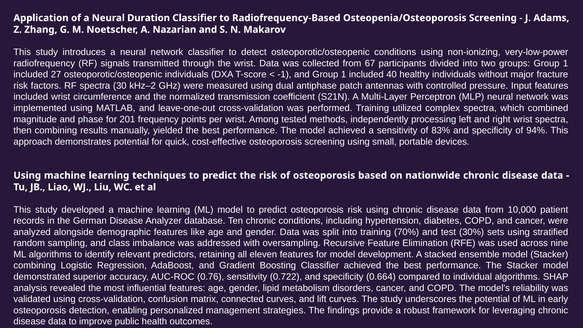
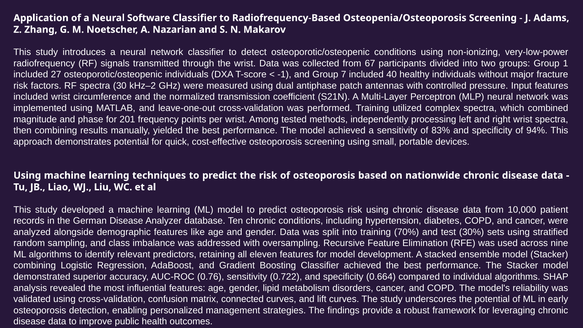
Duration: Duration -> Software (149, 18)
and Group 1: 1 -> 7 (344, 75)
